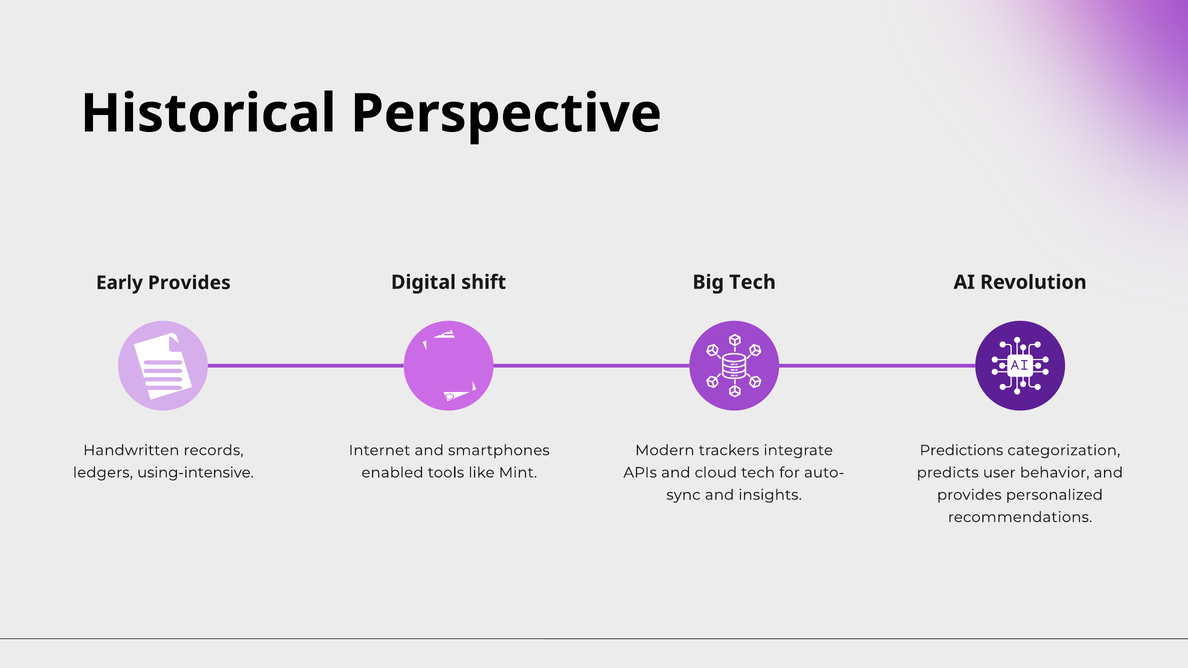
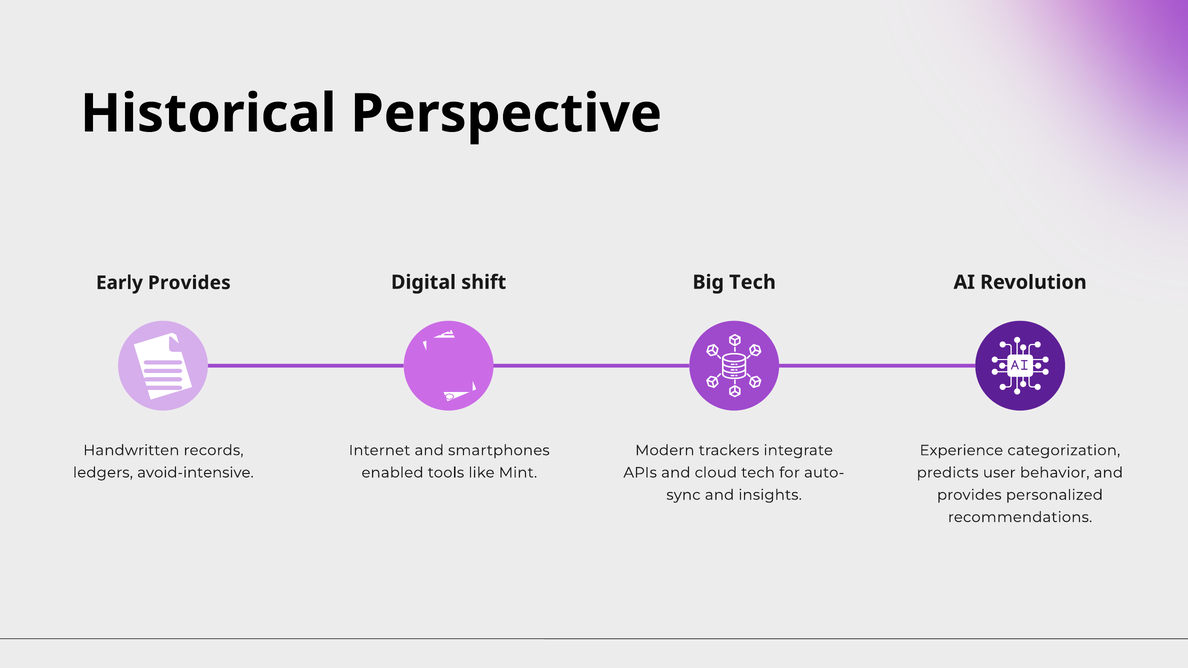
Predictions: Predictions -> Experience (961, 451)
using-intensive: using-intensive -> avoid-intensive (195, 473)
